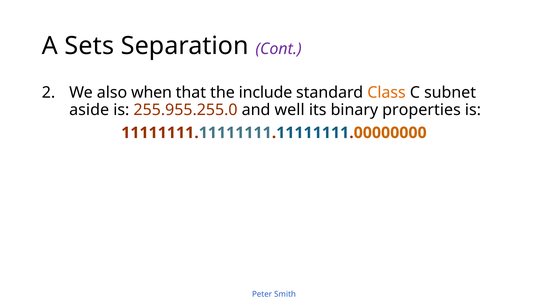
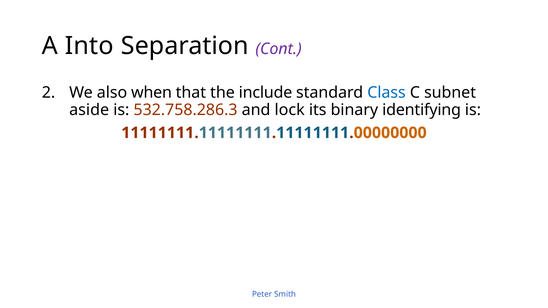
Sets: Sets -> Into (89, 46)
Class colour: orange -> blue (386, 93)
255.955.255.0: 255.955.255.0 -> 532.758.286.3 (186, 110)
well: well -> lock (290, 110)
properties: properties -> identifying (422, 110)
